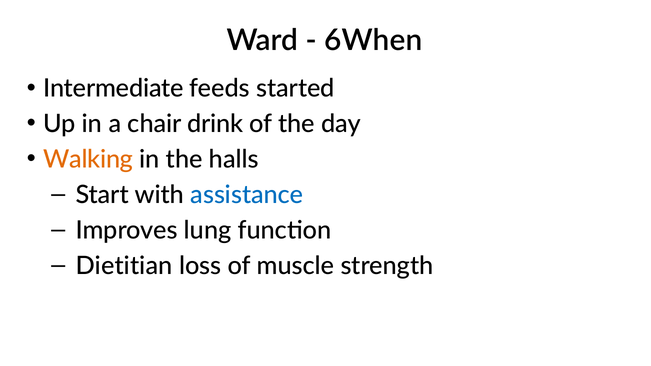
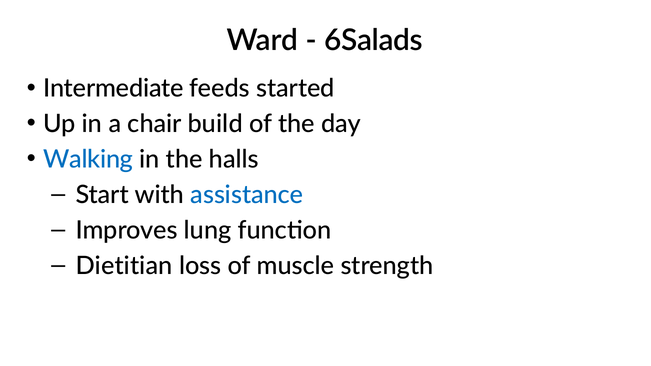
6When: 6When -> 6Salads (374, 40)
drink: drink -> build (215, 124)
Walking colour: orange -> blue (88, 160)
